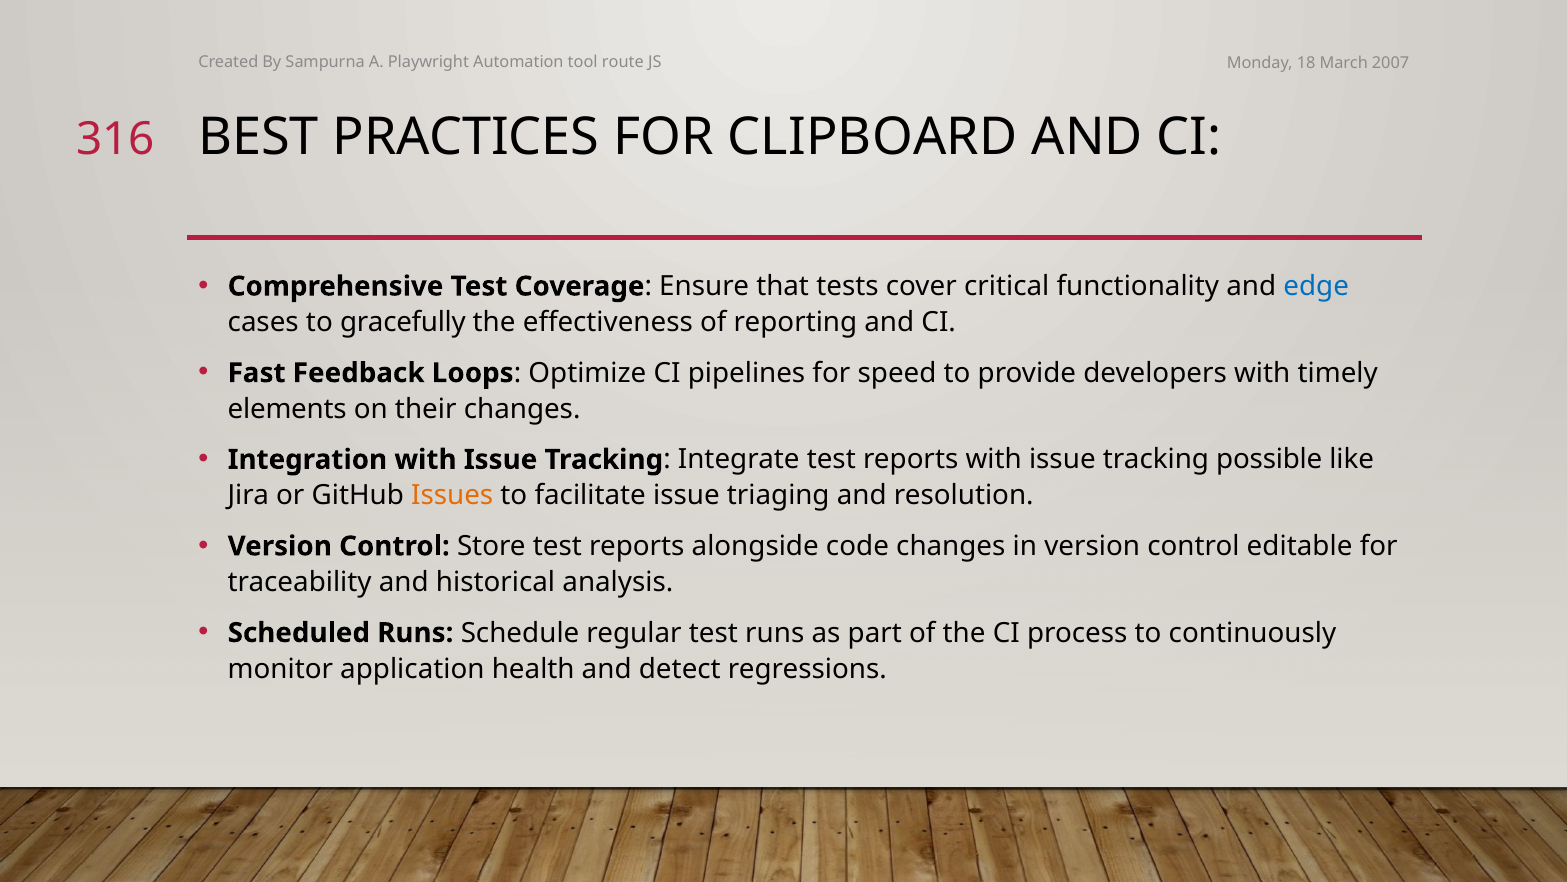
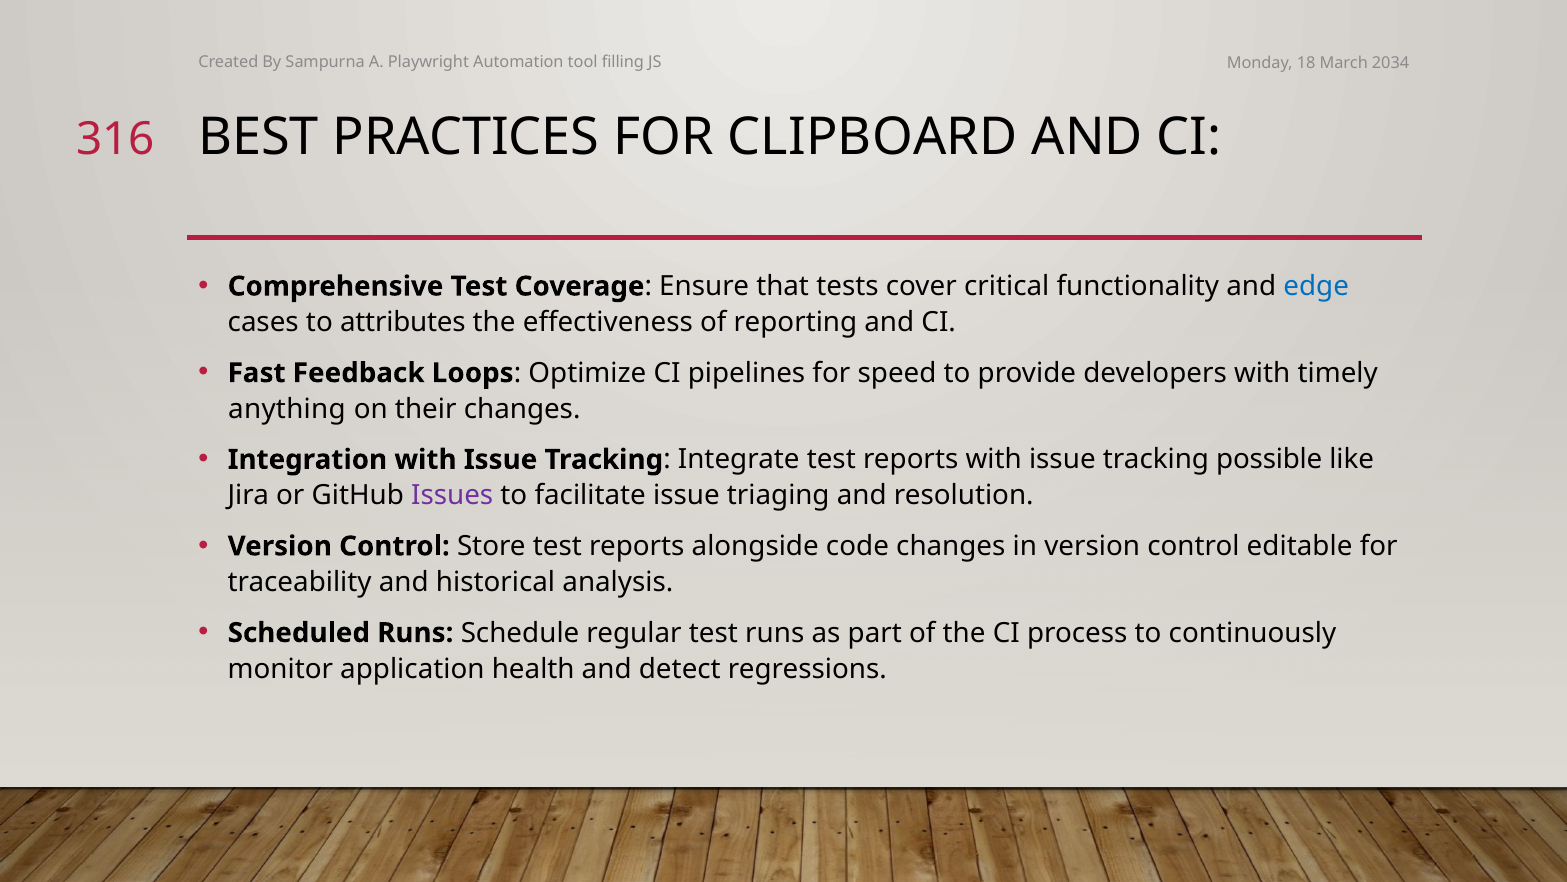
route: route -> filling (623, 62)
2007: 2007 -> 2034 (1391, 63)
gracefully: gracefully -> attributes (403, 322)
elements: elements -> anything (287, 409)
Issues colour: orange -> purple (452, 495)
